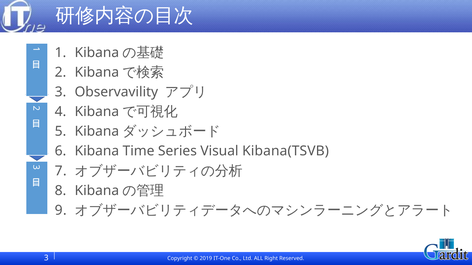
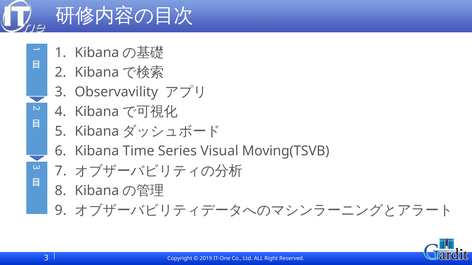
Kibana(TSVB: Kibana(TSVB -> Moving(TSVB (286, 151)
